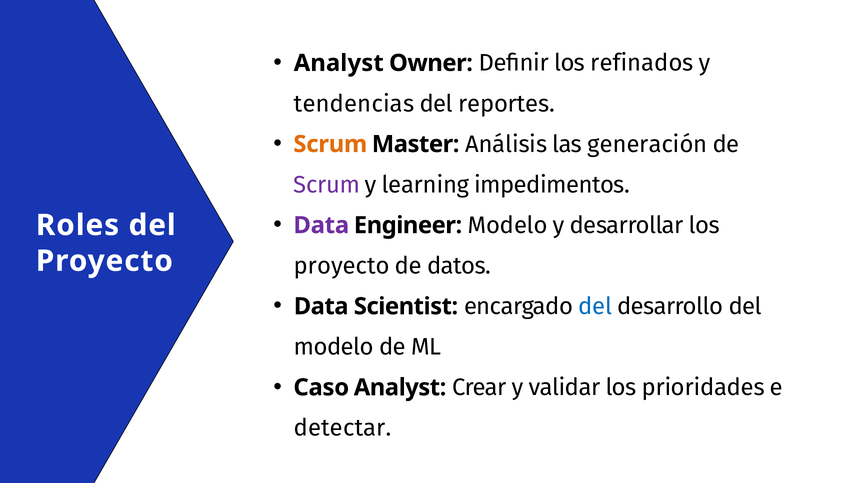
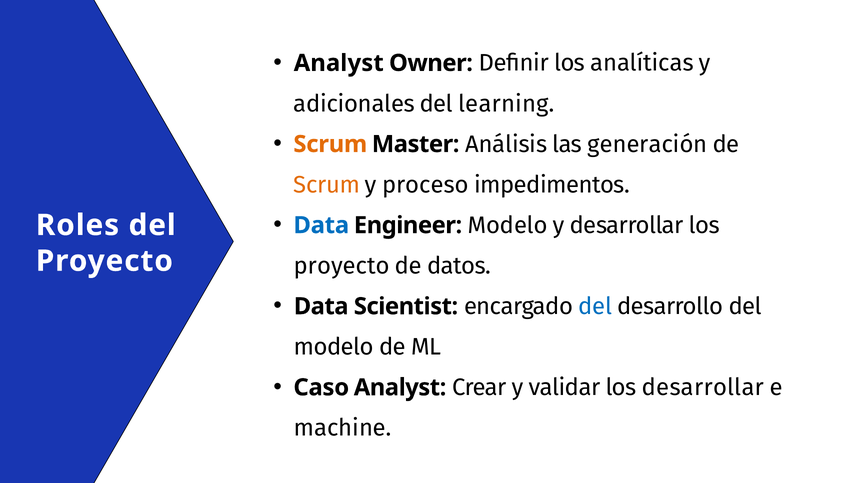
refinados: refinados -> analíticas (642, 63)
tendencias: tendencias -> adicionales (354, 104)
reportes: reportes -> learning (506, 104)
Scrum colour: purple -> orange (327, 185)
learning: learning -> proceso (425, 185)
Data colour: purple -> blue (321, 225)
los prioridades: prioridades -> desarrollar (703, 387)
detectar: detectar -> machine (343, 428)
